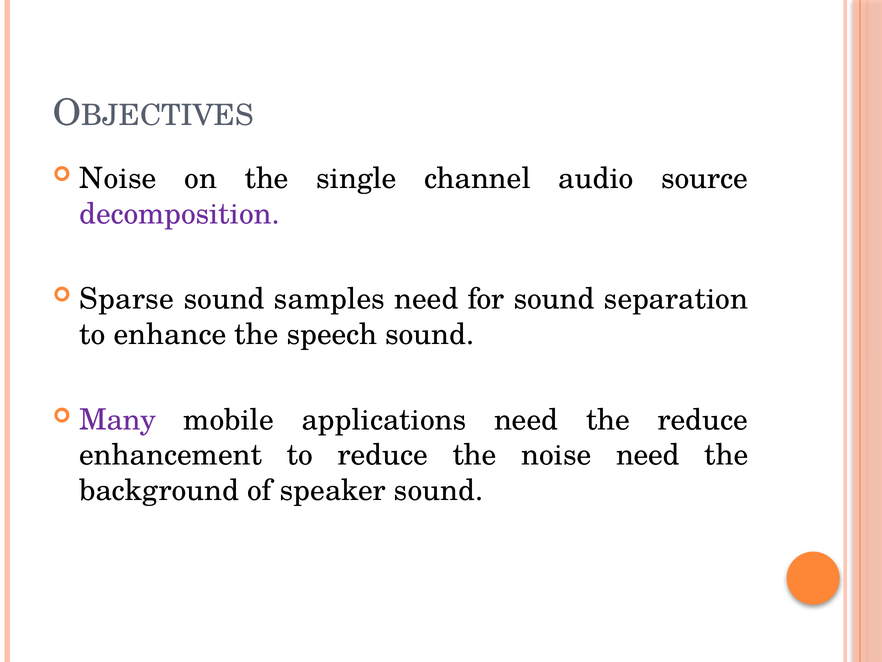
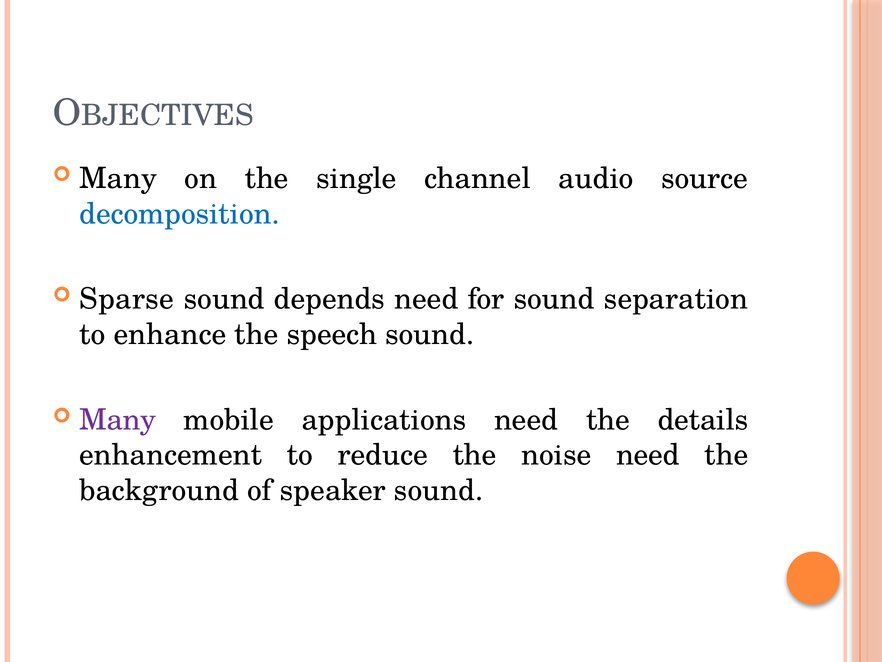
Noise: Noise -> Many (118, 178)
decomposition colour: purple -> blue (179, 214)
samples: samples -> depends (330, 299)
the reduce: reduce -> details (703, 420)
